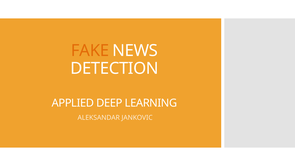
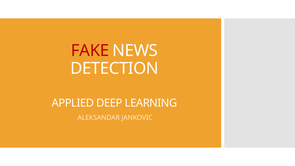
FAKE colour: orange -> red (90, 51)
